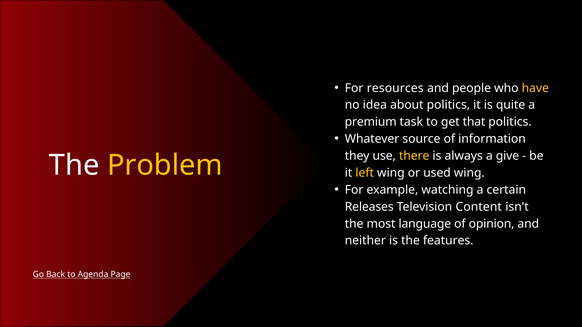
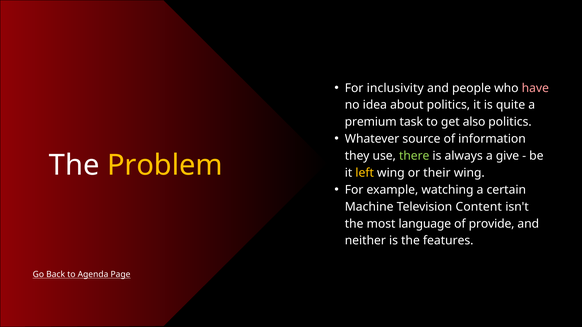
resources: resources -> inclusivity (395, 88)
have colour: yellow -> pink (535, 88)
that: that -> also (474, 122)
there colour: yellow -> light green (414, 156)
used: used -> their (437, 173)
Releases: Releases -> Machine (369, 207)
opinion: opinion -> provide (492, 224)
